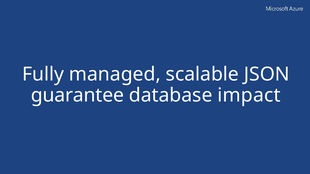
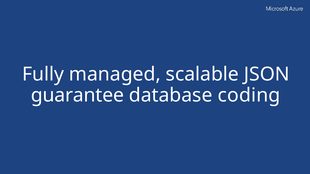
impact: impact -> coding (249, 95)
